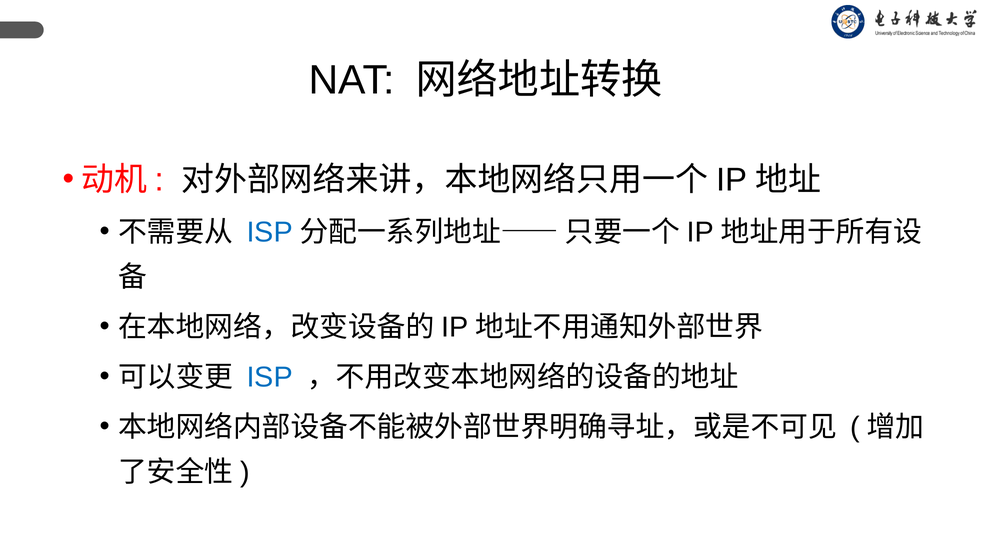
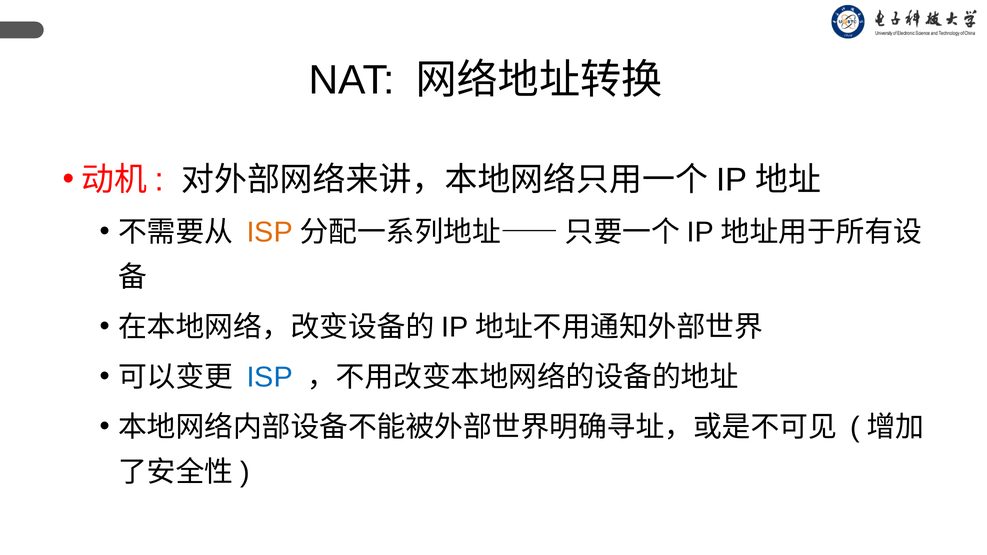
ISP colour: blue -> orange (270, 232)
